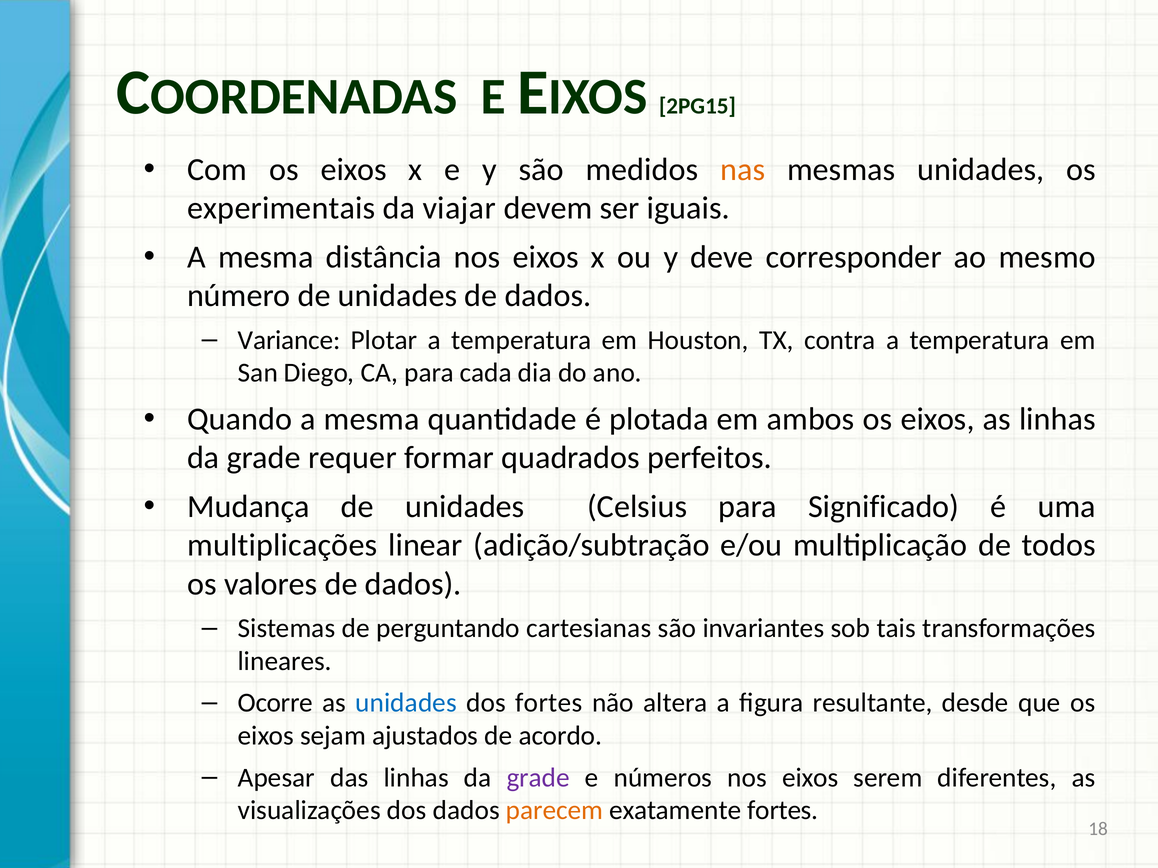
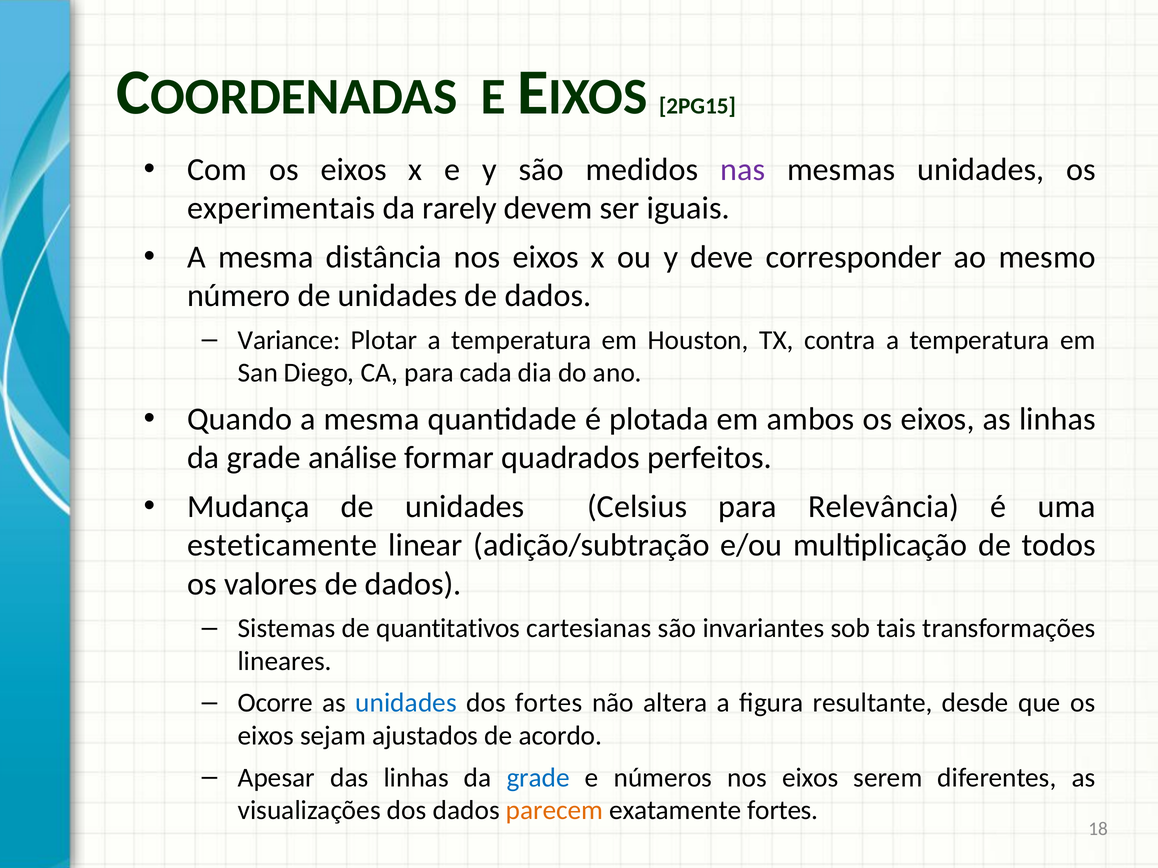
nas colour: orange -> purple (743, 170)
viajar: viajar -> rarely (459, 208)
requer: requer -> análise (353, 458)
Significado: Significado -> Relevância (884, 507)
multiplicações: multiplicações -> esteticamente (282, 546)
perguntando: perguntando -> quantitativos (448, 629)
grade colour: purple -> blue (538, 778)
